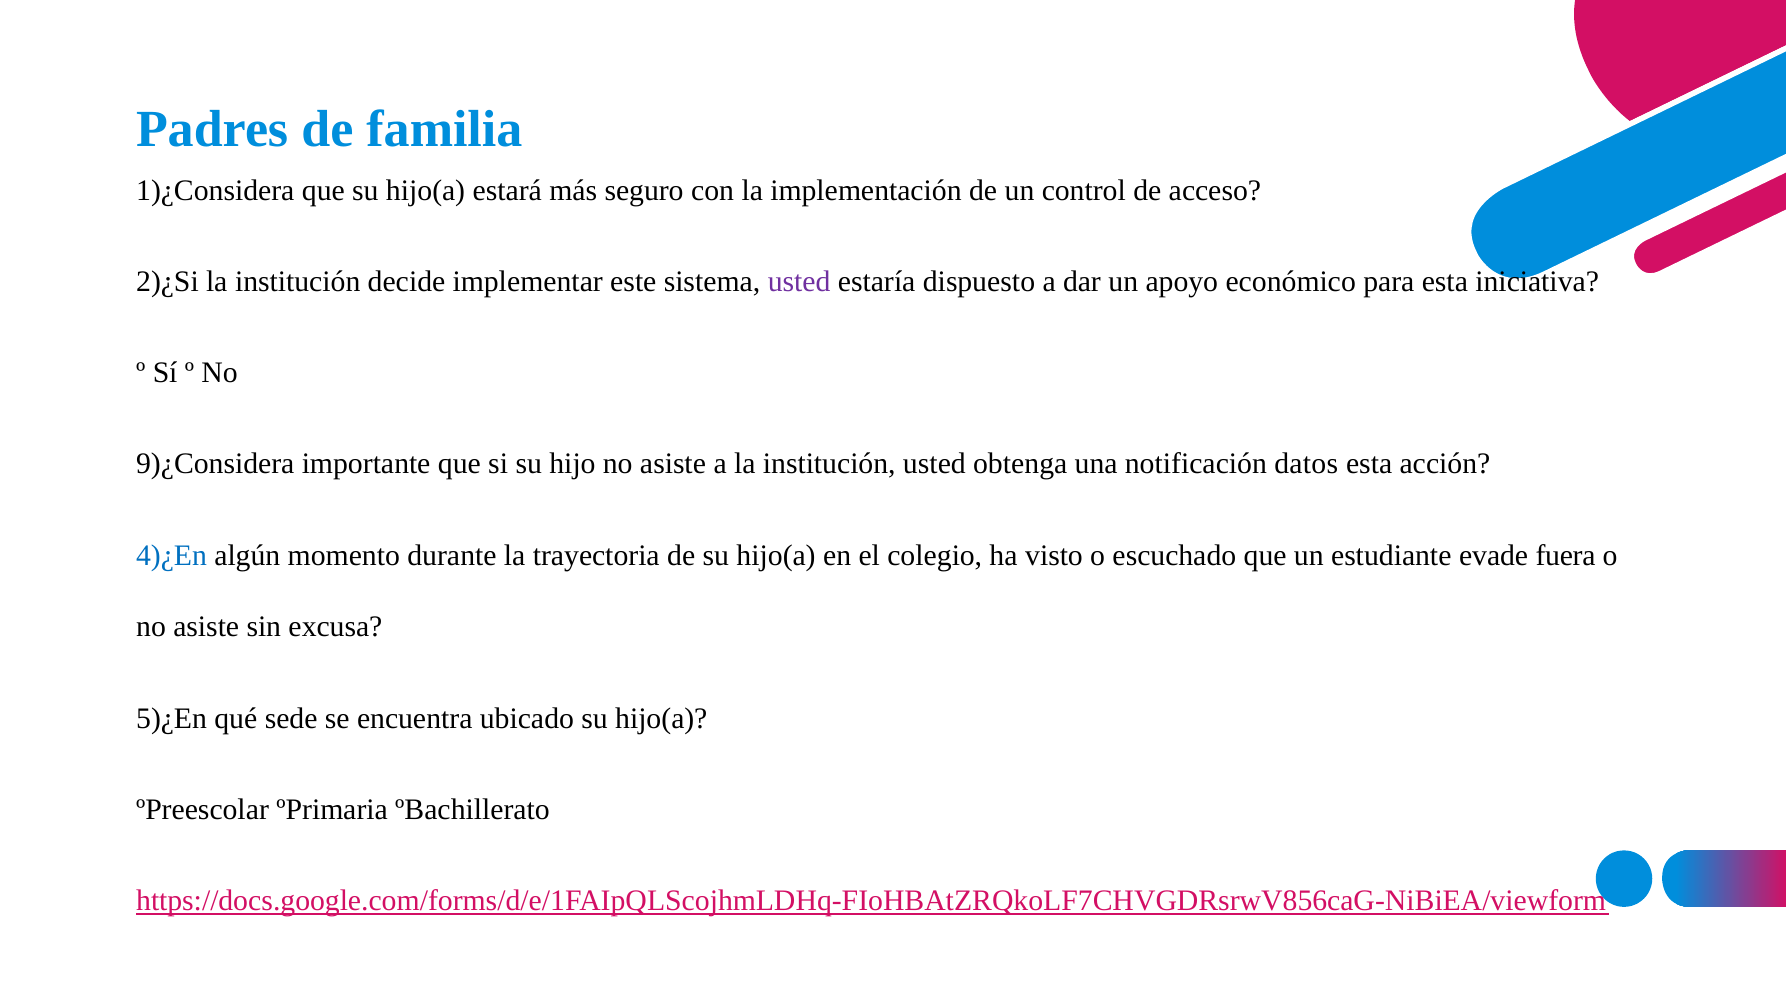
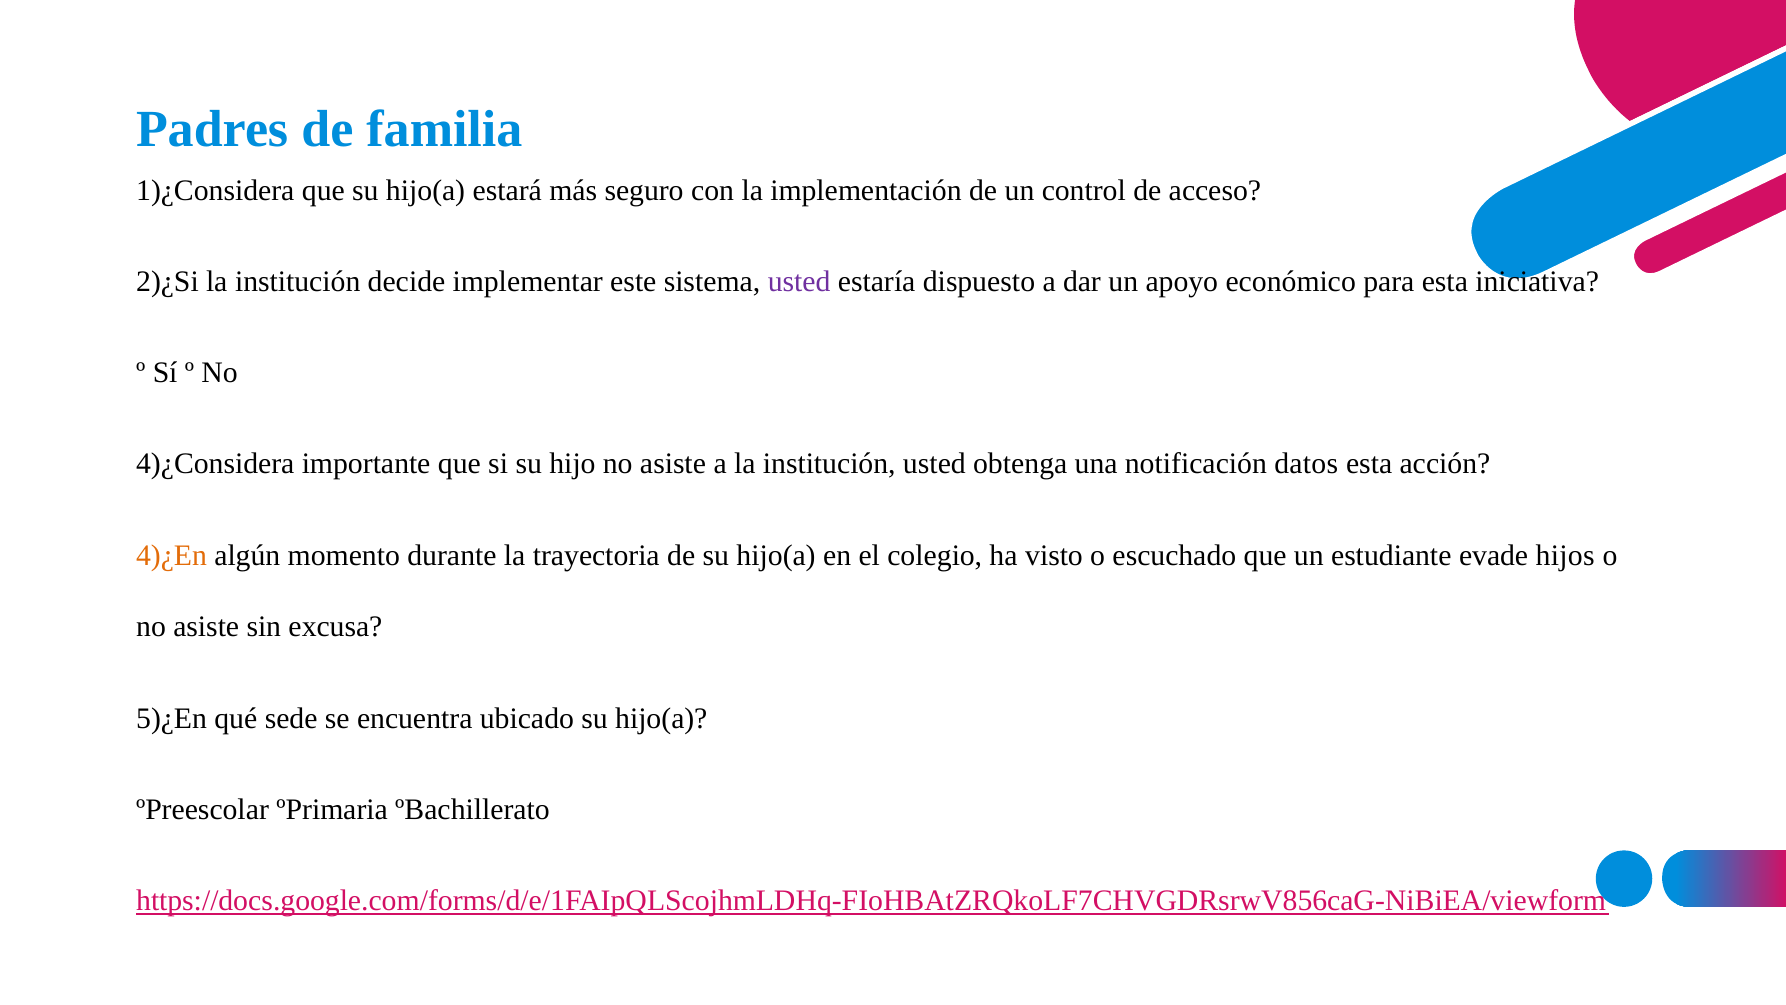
9)¿Considera: 9)¿Considera -> 4)¿Considera (215, 464)
4)¿En colour: blue -> orange (172, 555)
fuera: fuera -> hijos (1565, 555)
